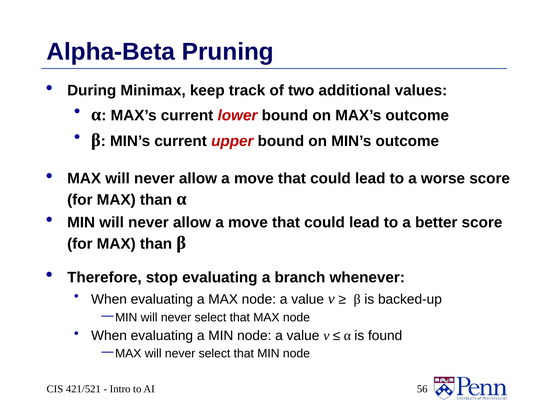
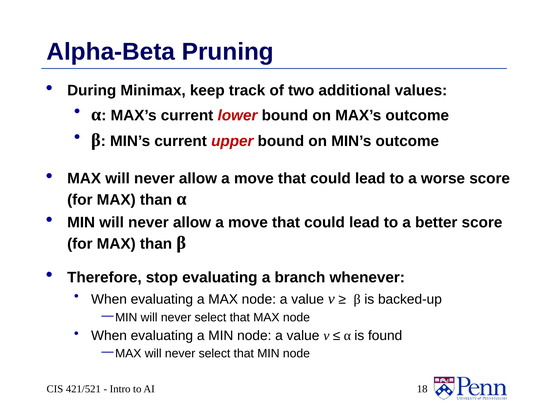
56: 56 -> 18 (422, 389)
